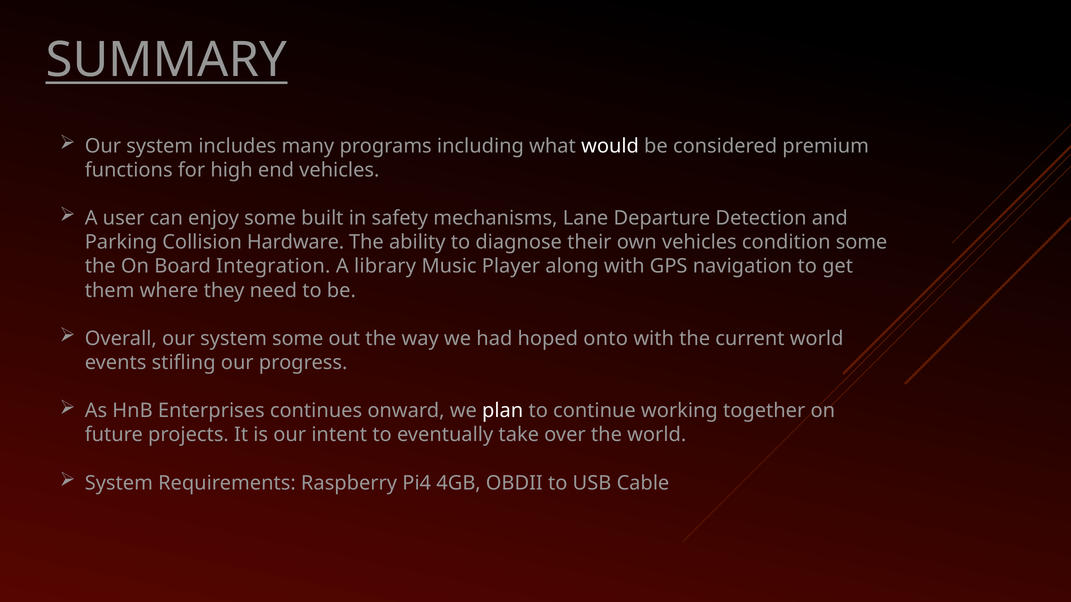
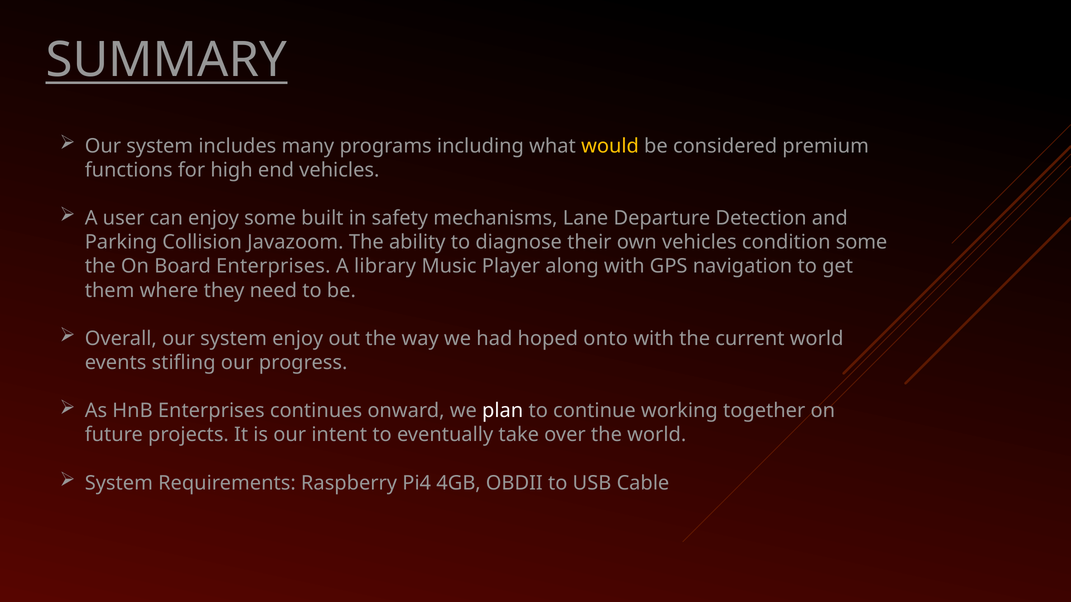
would colour: white -> yellow (610, 146)
Hardware: Hardware -> Javazoom (295, 242)
Board Integration: Integration -> Enterprises (273, 267)
system some: some -> enjoy (298, 339)
